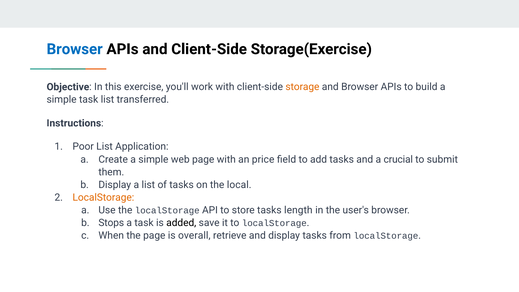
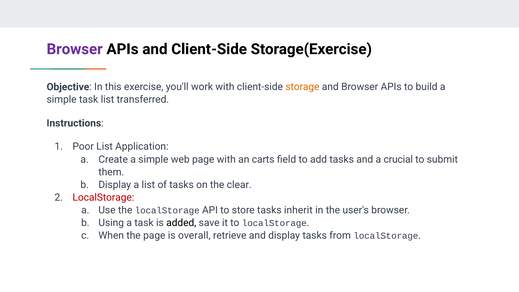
Browser colour: blue -> purple (75, 49)
price: price -> carts (263, 159)
local: local -> clear (239, 185)
LocalStorage colour: orange -> red (103, 197)
length: length -> inherit (298, 210)
Stops: Stops -> Using (111, 223)
